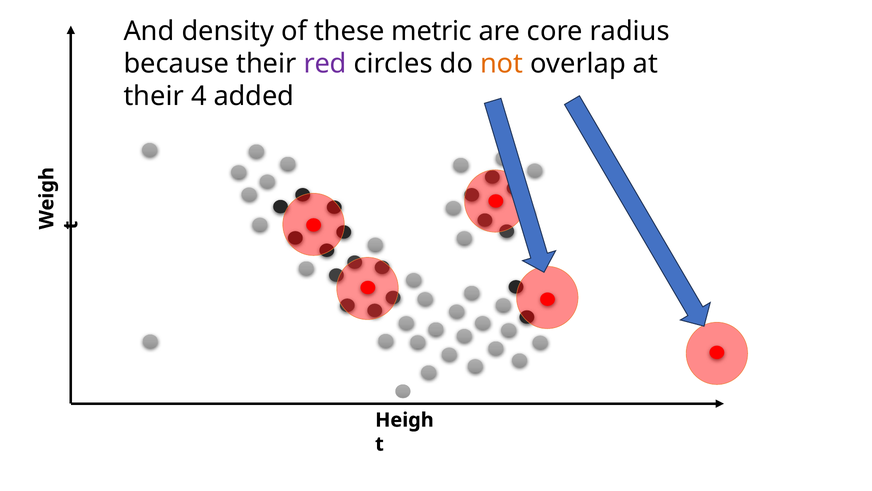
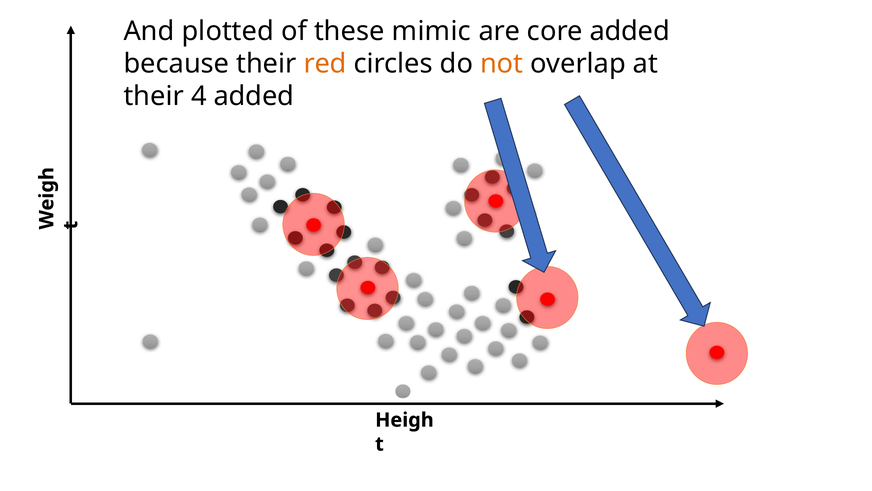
density: density -> plotted (228, 31)
metric: metric -> mimic (431, 31)
core radius: radius -> added (630, 31)
red colour: purple -> orange (325, 64)
